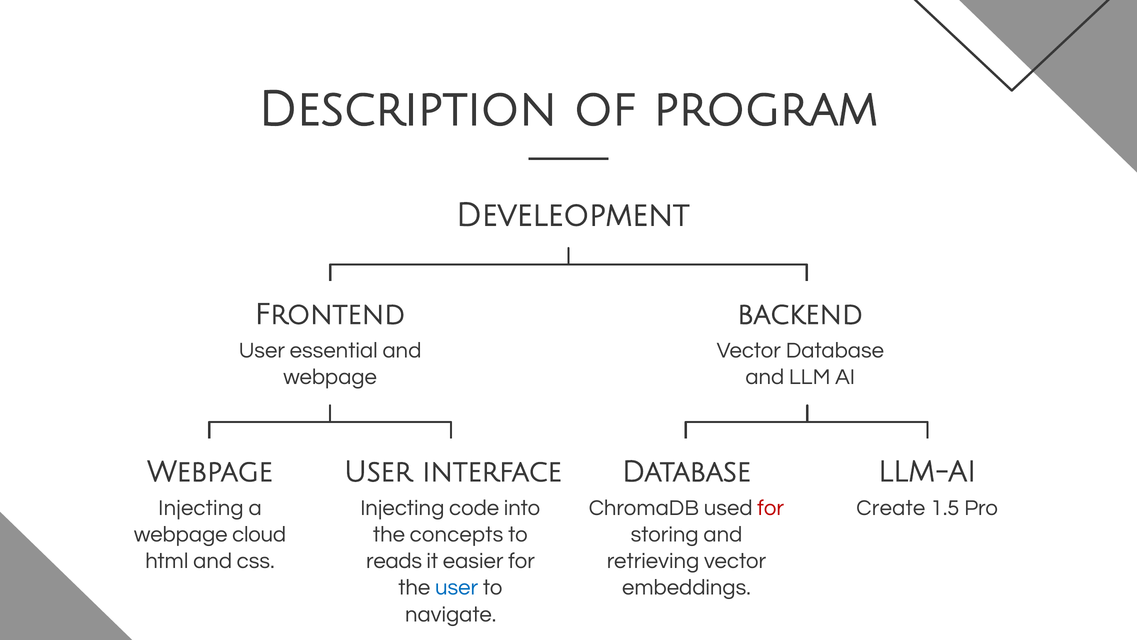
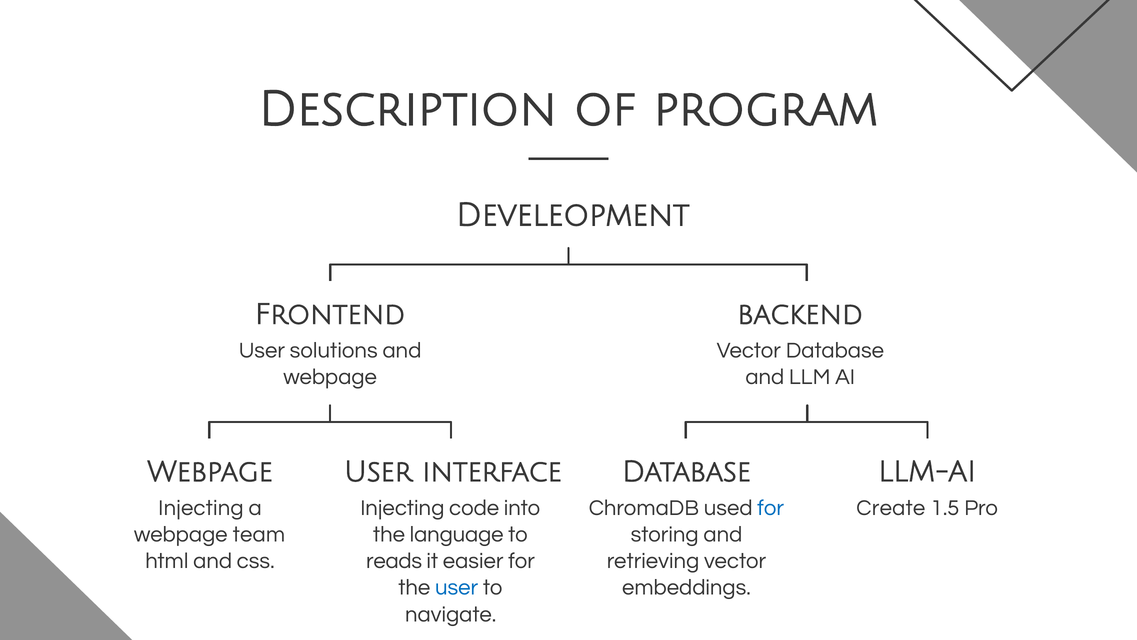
essential: essential -> solutions (334, 350)
for colour: red -> blue (771, 508)
cloud: cloud -> team (259, 534)
concepts: concepts -> language (457, 534)
